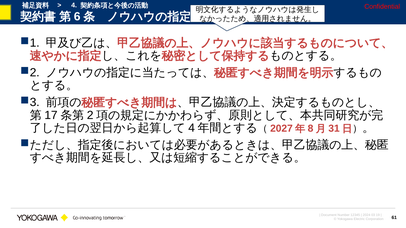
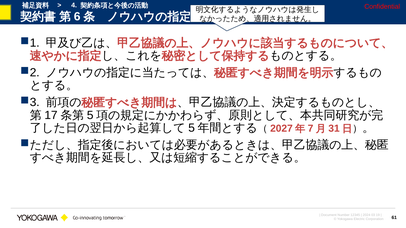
2: 2 -> 5 (90, 115)
4: 4 -> 5 (192, 128)
8: 8 -> 7 (311, 129)
